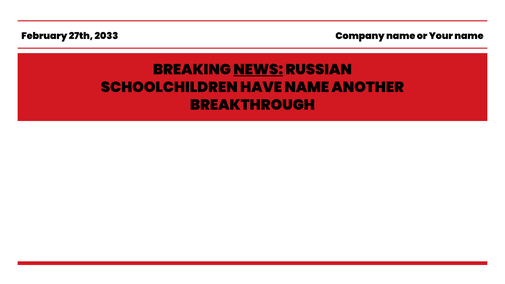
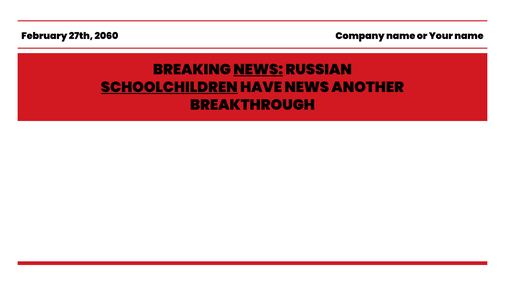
2033: 2033 -> 2060 (106, 36)
SCHOOLCHILDREN underline: none -> present (169, 87)
HAVE NAME: NAME -> NEWS (307, 87)
